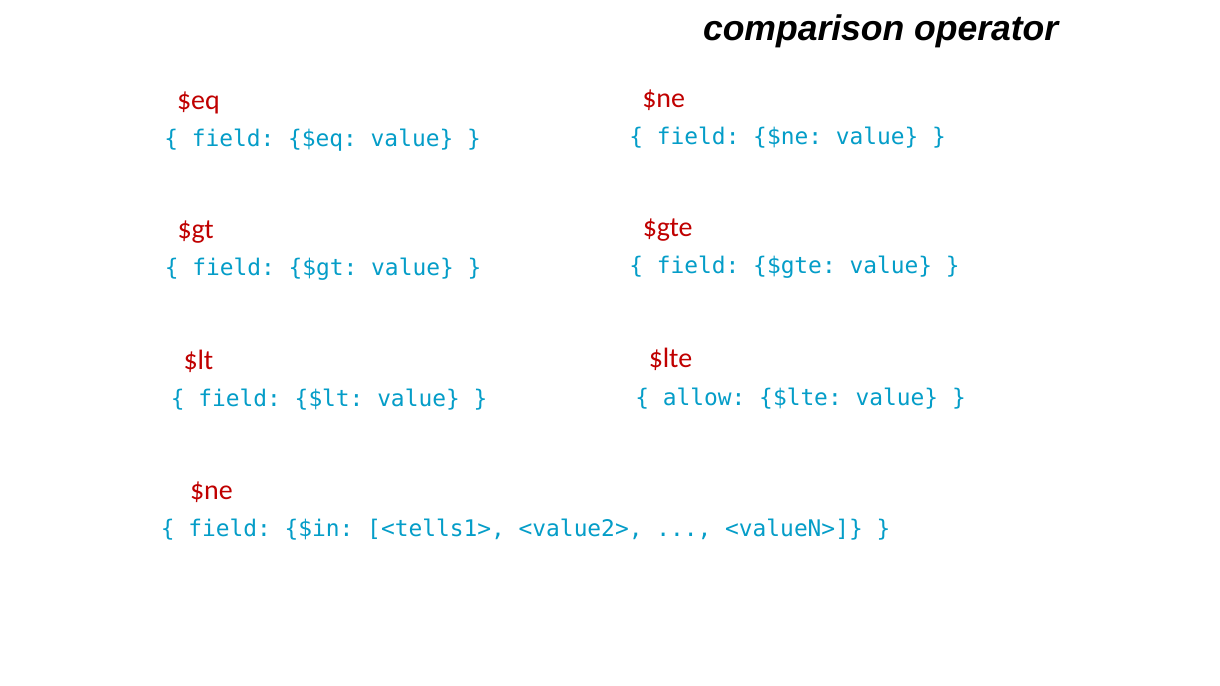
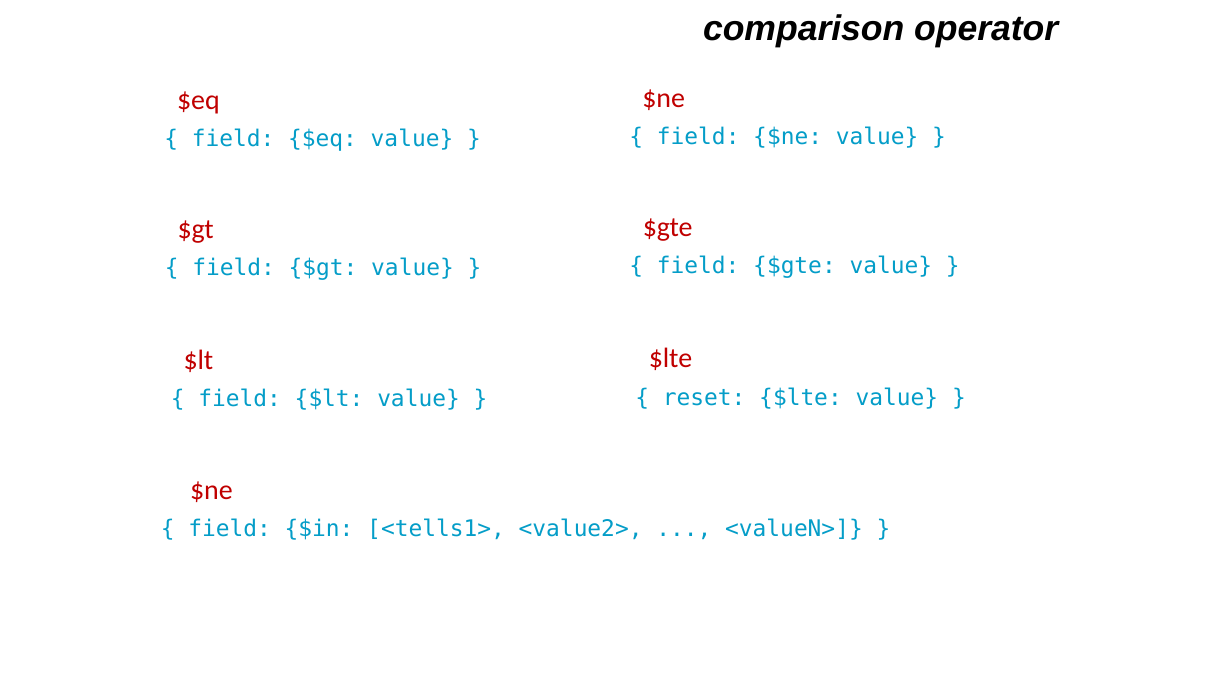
allow: allow -> reset (704, 398)
